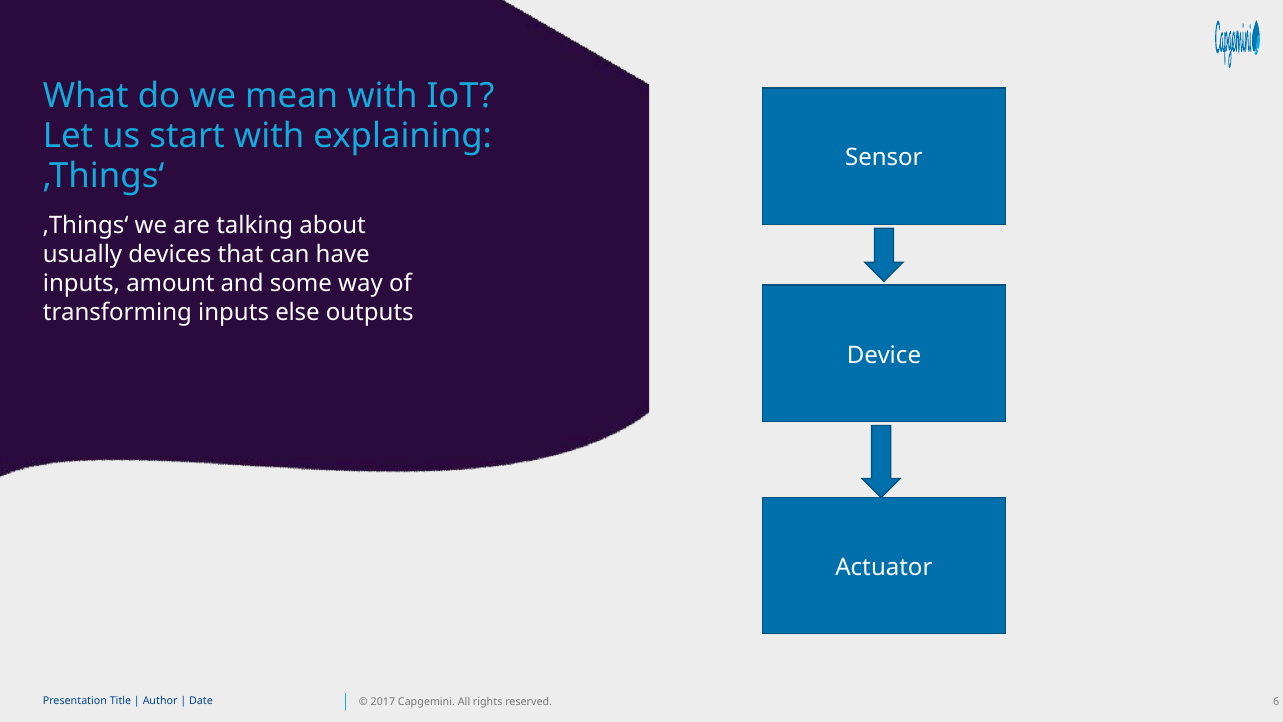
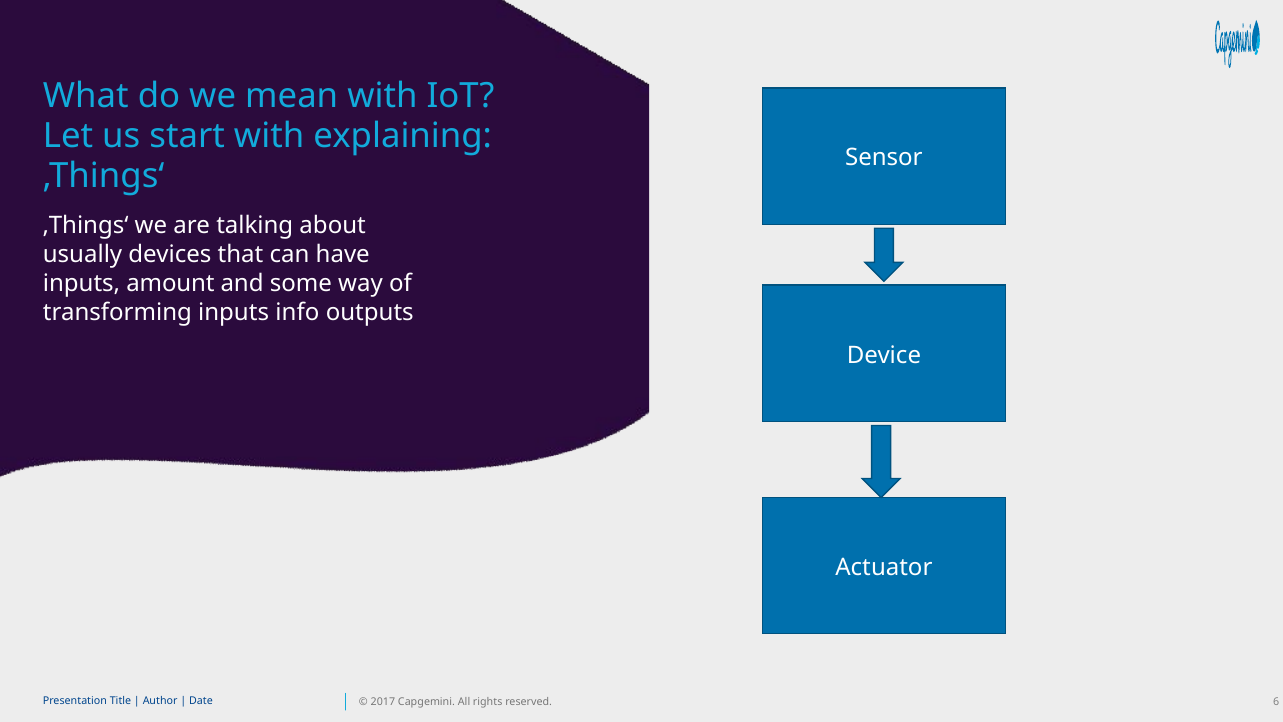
else: else -> info (297, 312)
